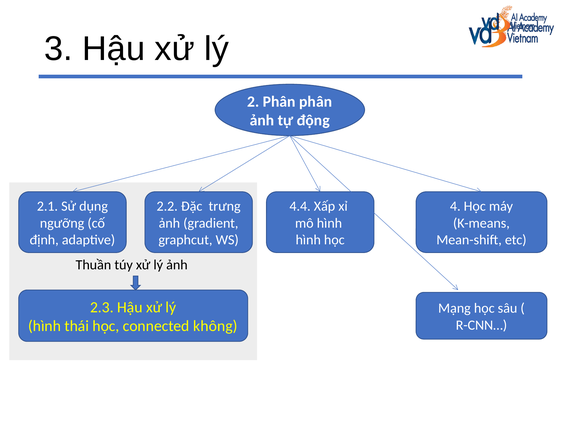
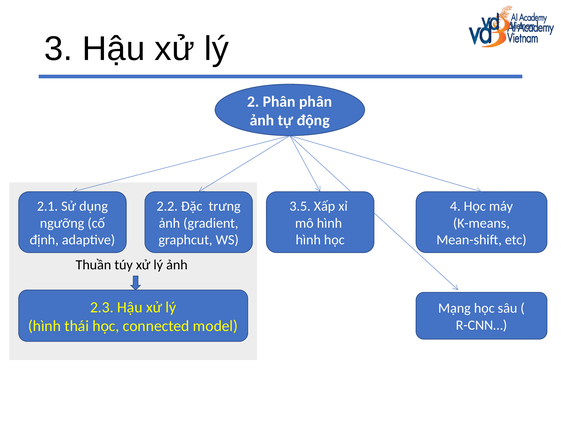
4.4: 4.4 -> 3.5 (300, 206)
không: không -> model (215, 326)
